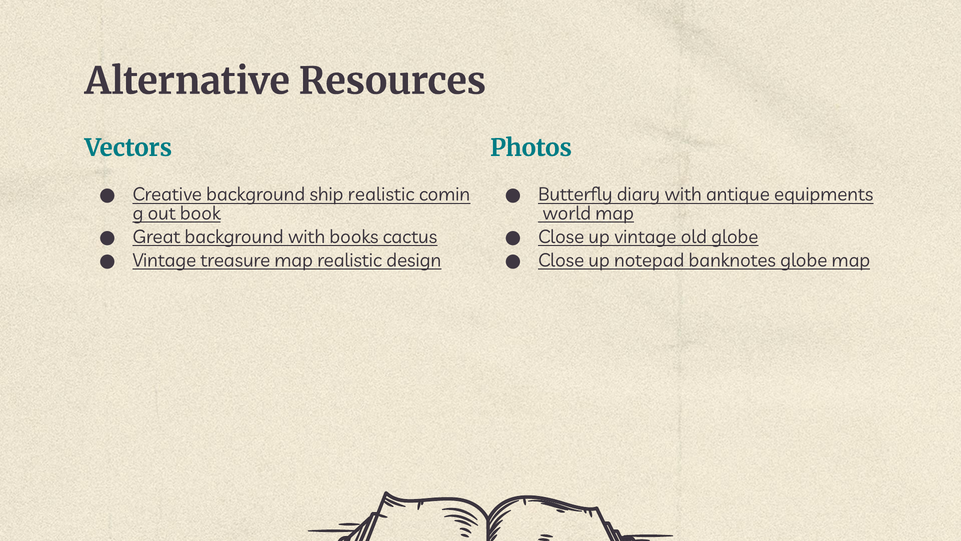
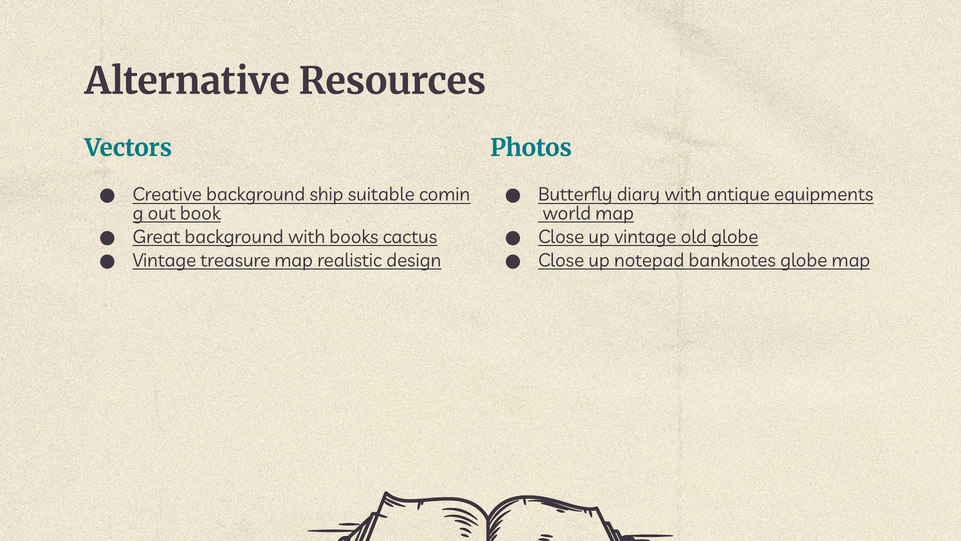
ship realistic: realistic -> suitable (381, 195)
